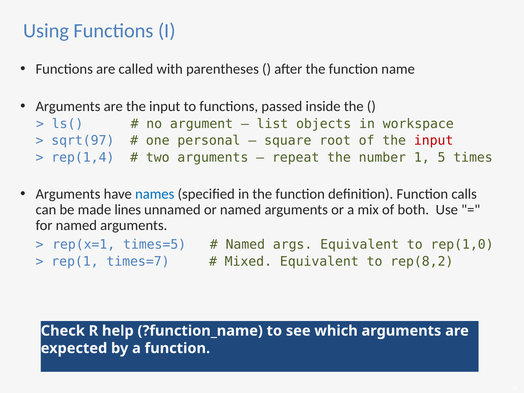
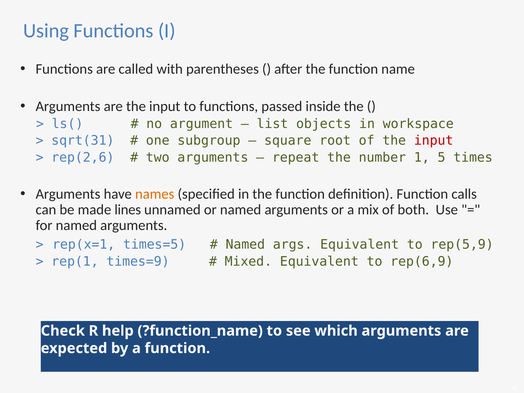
sqrt(97: sqrt(97 -> sqrt(31 (83, 141)
personal: personal -> subgroup (209, 141)
rep(1,4: rep(1,4 -> rep(2,6 (83, 157)
names colour: blue -> orange (155, 194)
rep(1,0: rep(1,0 -> rep(5,9 (462, 244)
times=7: times=7 -> times=9 (138, 262)
rep(8,2: rep(8,2 -> rep(6,9 (422, 262)
